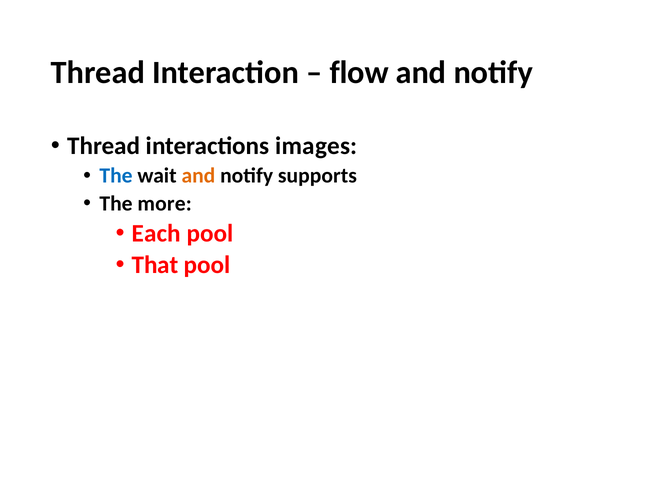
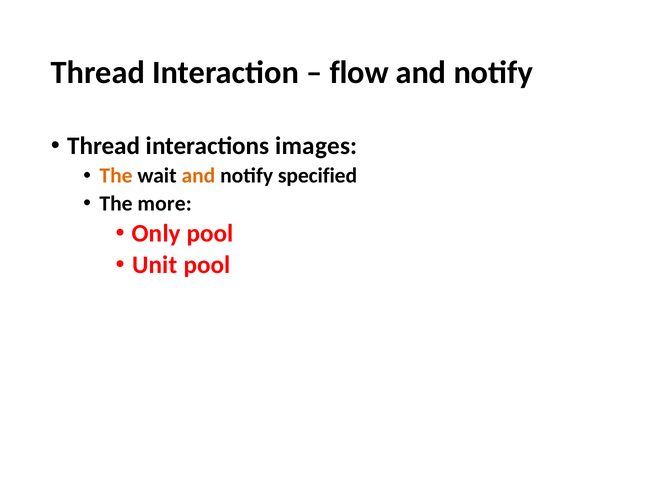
The colour: blue -> orange (116, 176)
supports: supports -> specified (318, 176)
Each: Each -> Only (156, 233)
That: That -> Unit (155, 265)
